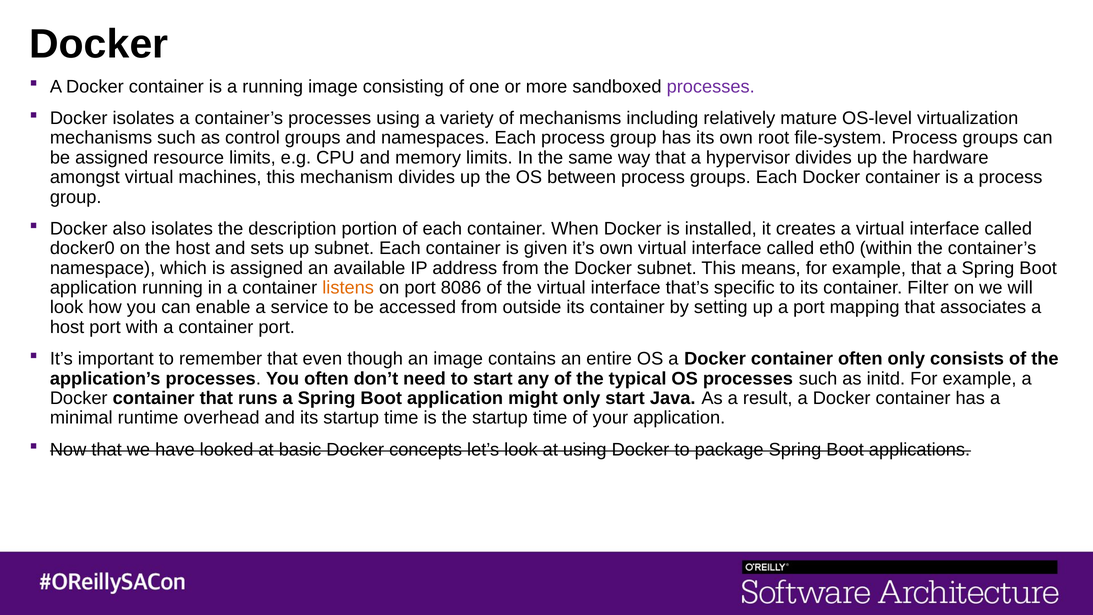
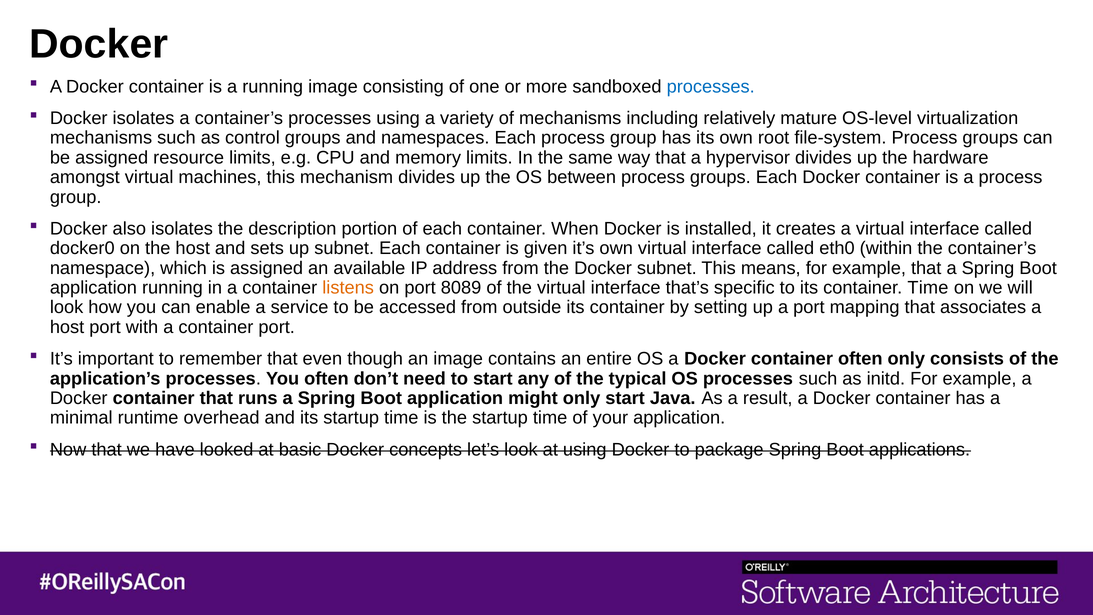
processes colour: purple -> blue (711, 87)
8086: 8086 -> 8089 (461, 288)
container Filter: Filter -> Time (928, 288)
